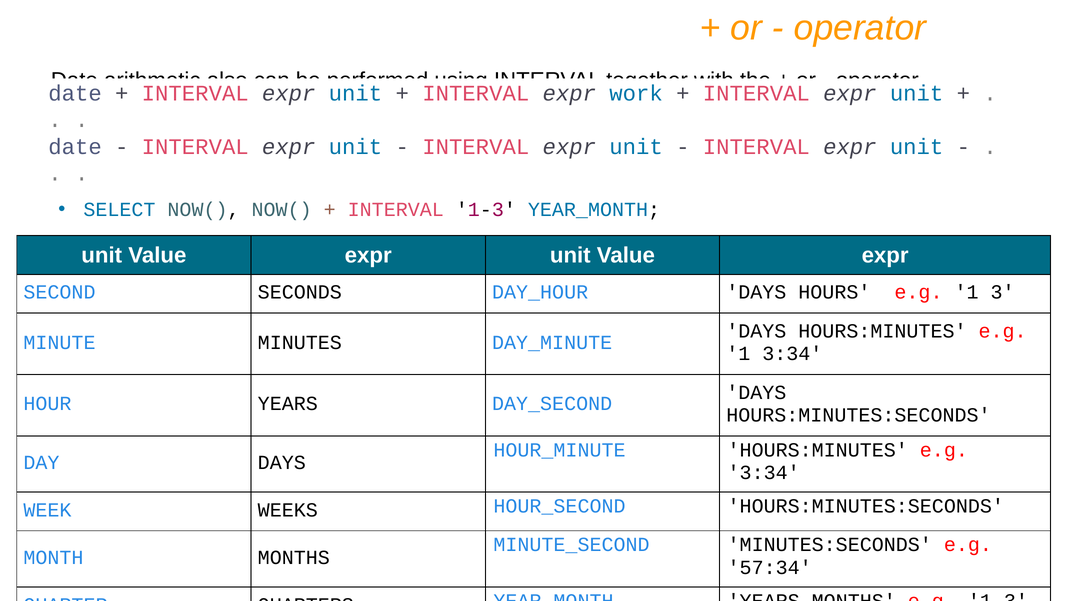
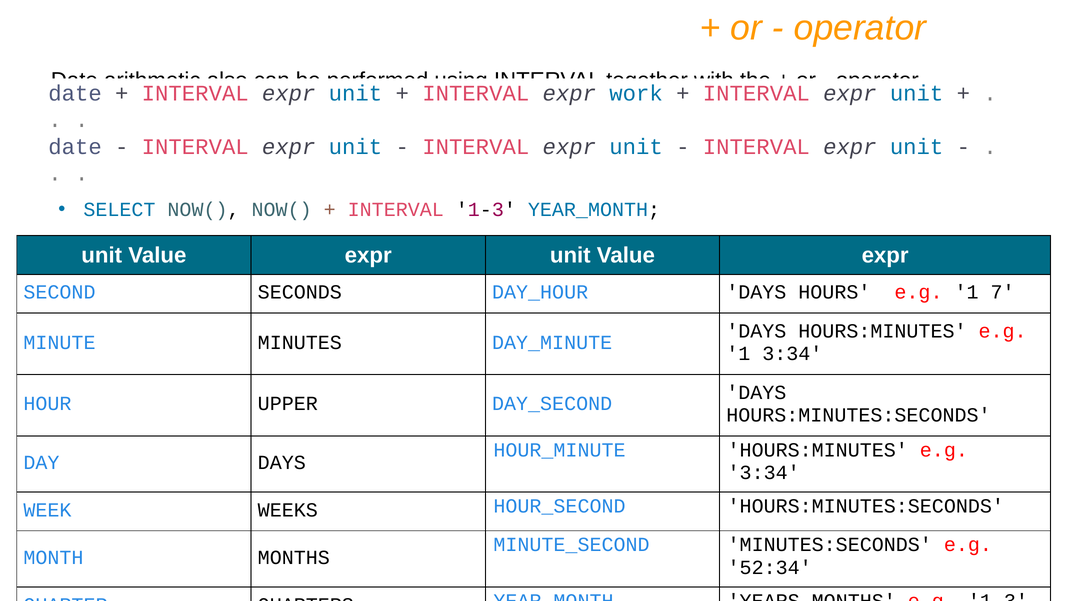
3: 3 -> 7 (1003, 292)
HOUR YEARS: YEARS -> UPPER (288, 404)
57:34: 57:34 -> 52:34 (770, 567)
